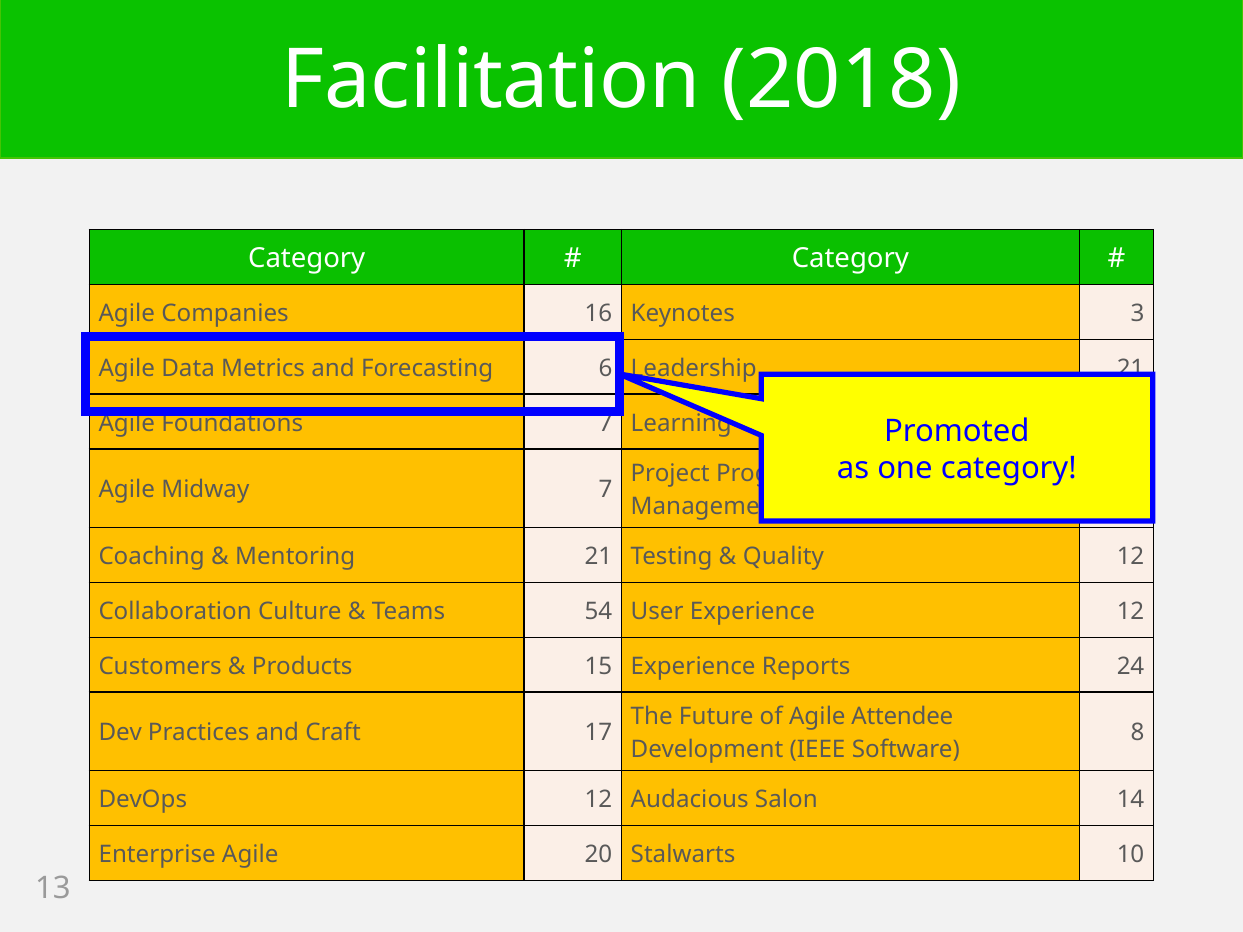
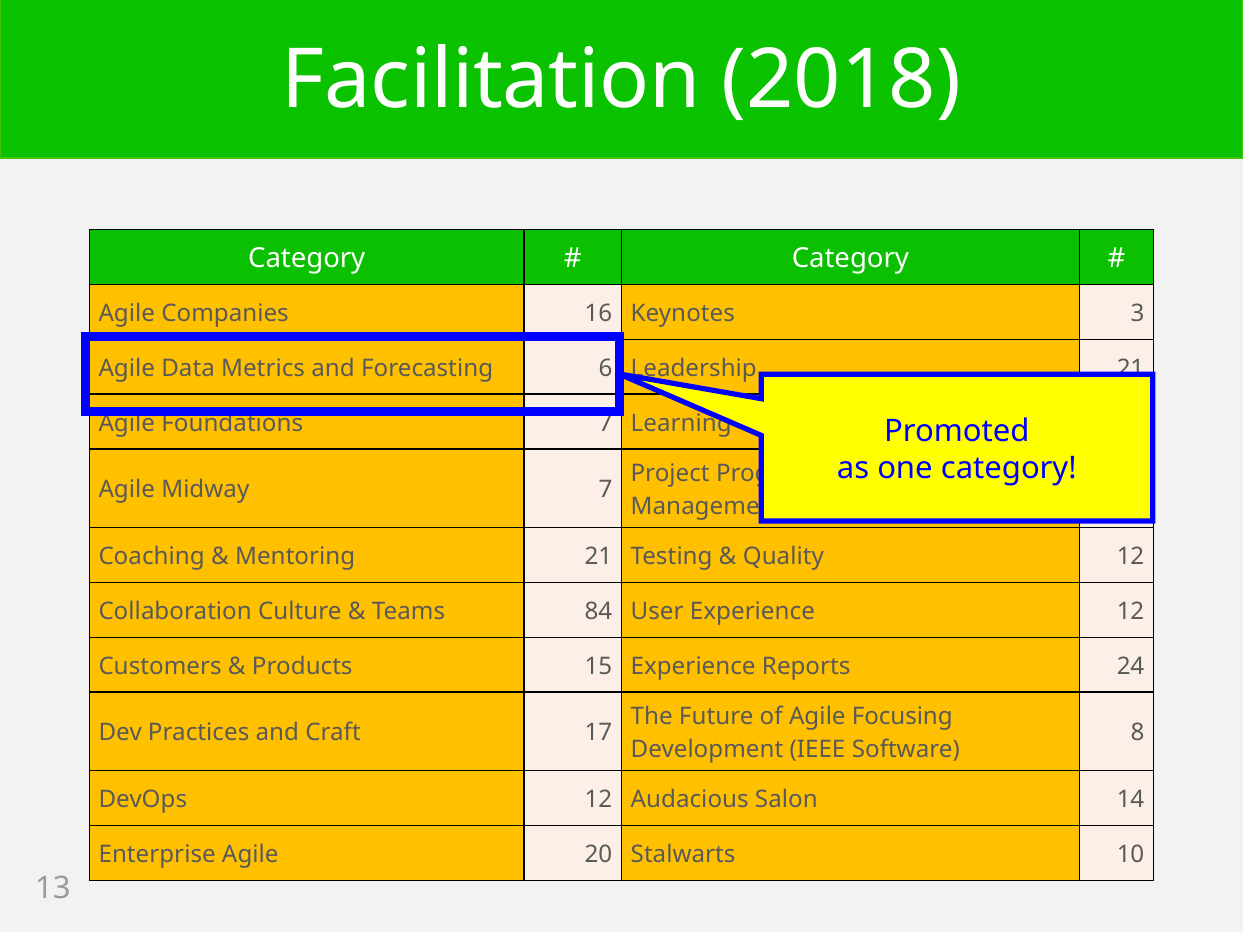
54: 54 -> 84 (598, 611)
Attendee: Attendee -> Focusing (902, 716)
